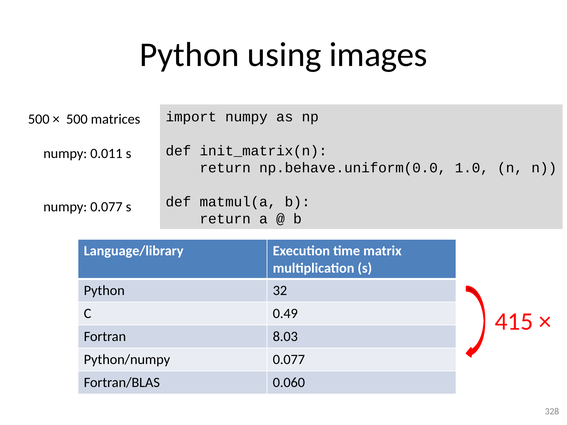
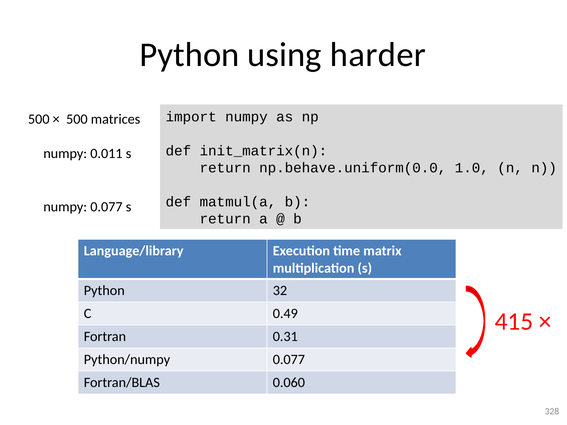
images: images -> harder (378, 55)
8.03: 8.03 -> 0.31 (285, 337)
